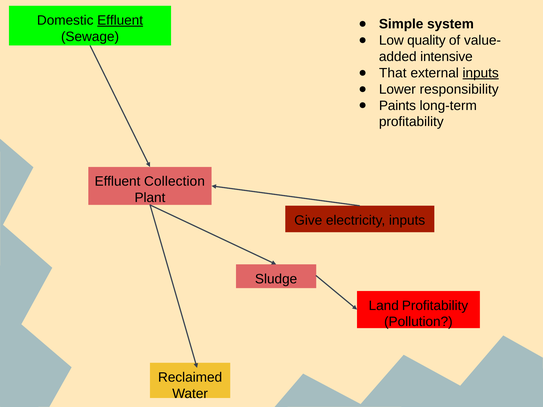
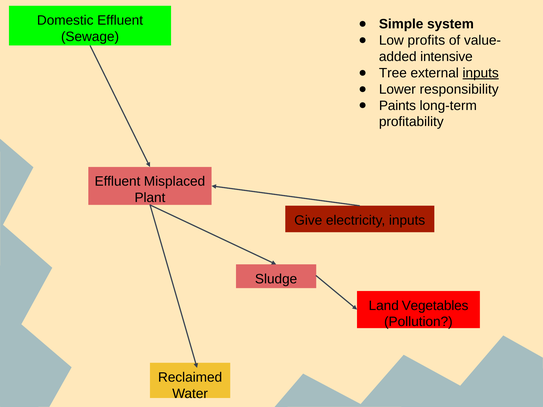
Effluent underline: present -> none (120, 20)
quality: quality -> profits (426, 40)
That: That -> Tree (393, 73)
Collection: Collection -> Misplaced (175, 182)
Land Profitability: Profitability -> Vegetables (435, 306)
